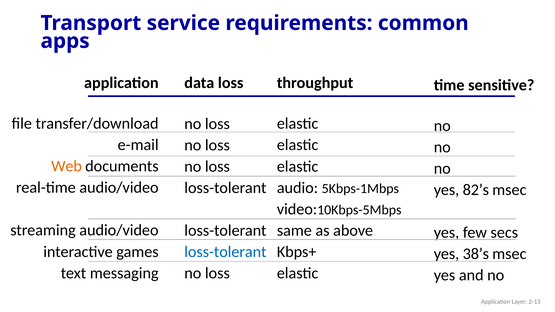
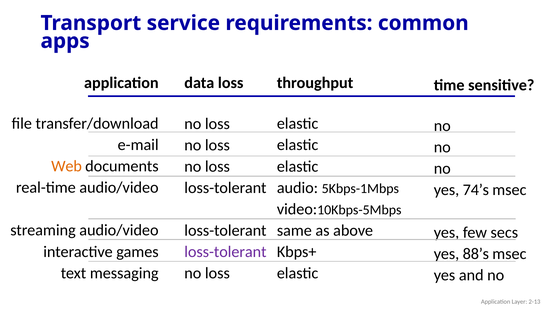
82’s: 82’s -> 74’s (476, 190)
loss-tolerant colour: blue -> purple (225, 252)
38’s: 38’s -> 88’s (476, 254)
